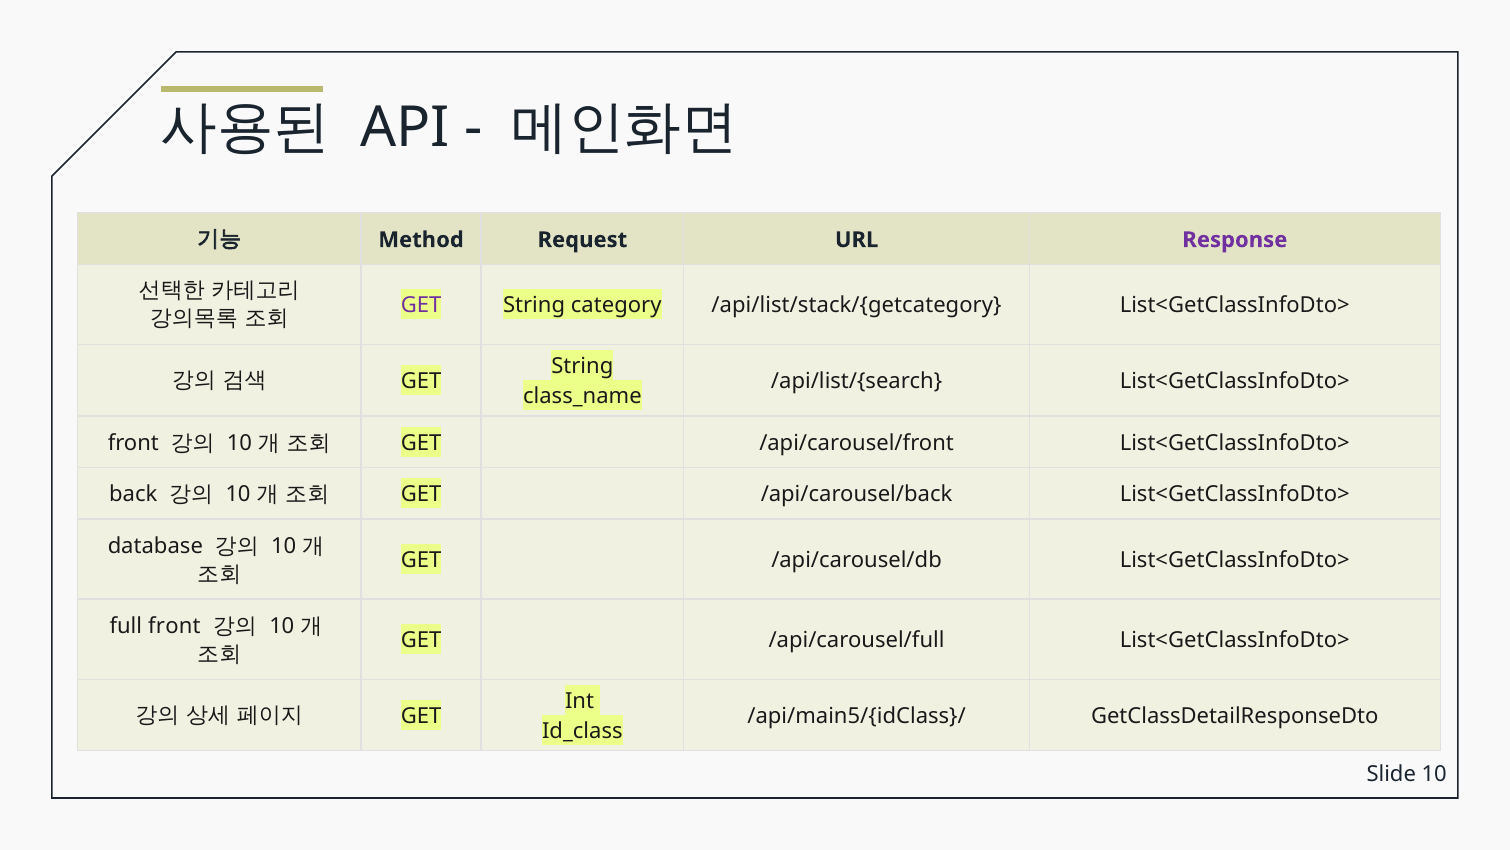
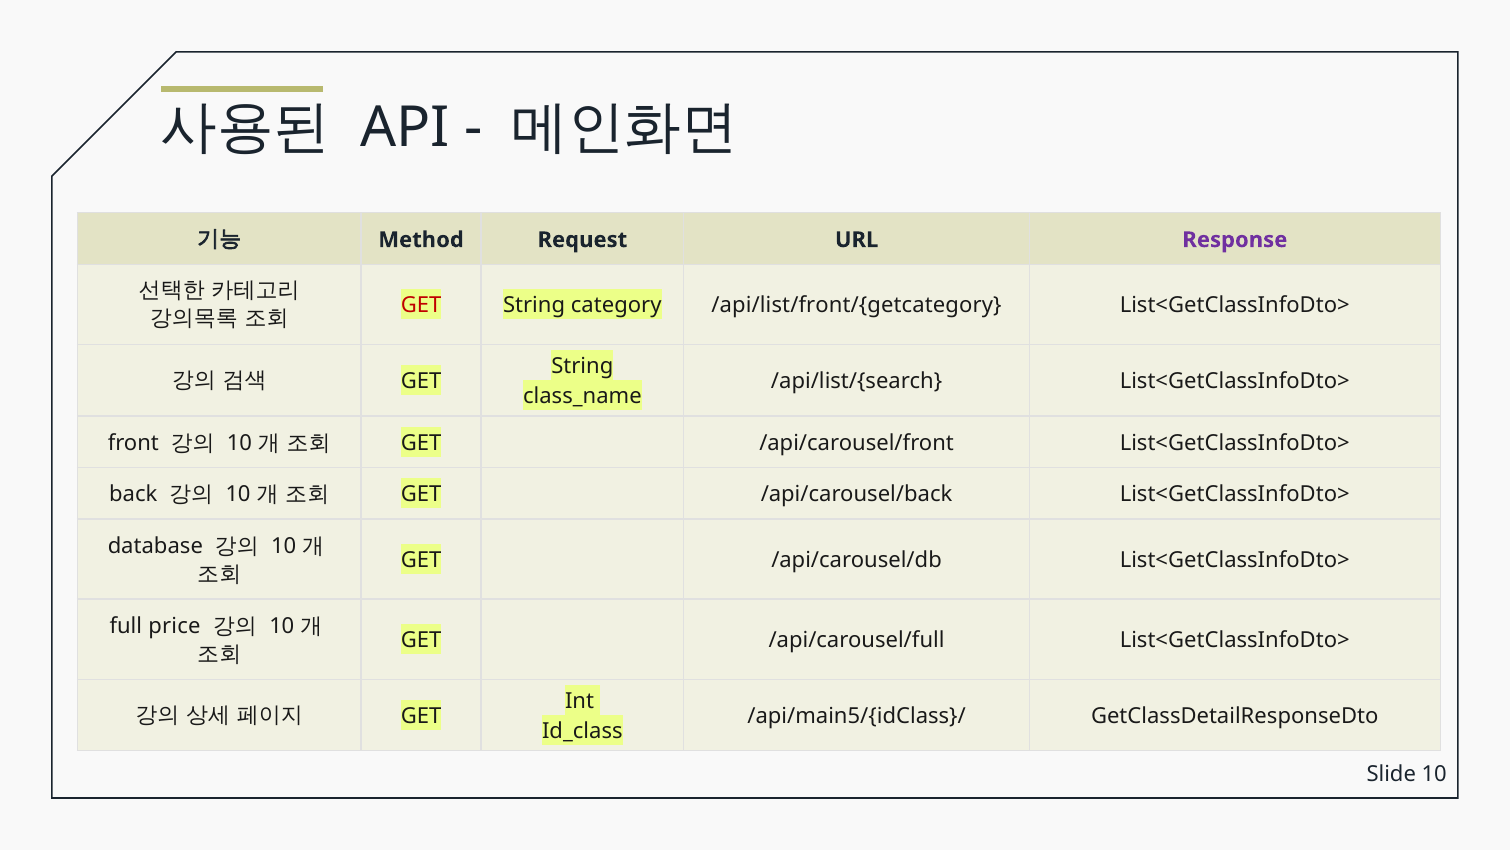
GET colour: purple -> red (421, 305)
/api/list/stack/{getcategory: /api/list/stack/{getcategory -> /api/list/front/{getcategory (856, 305)
full front: front -> price (174, 626)
